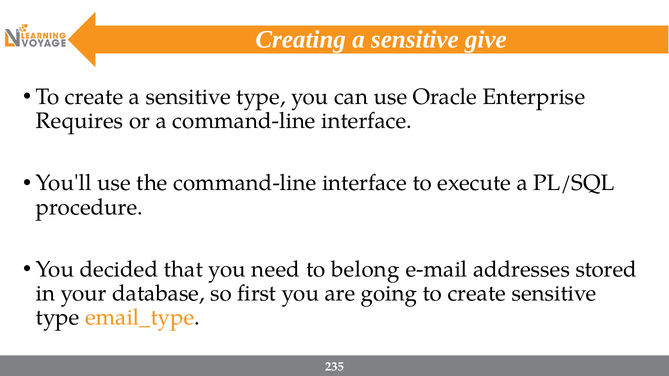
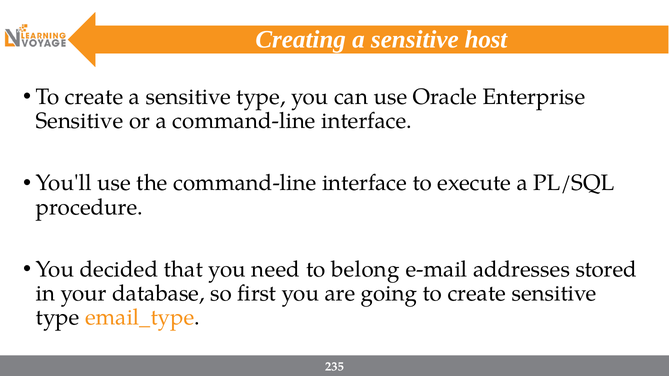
give: give -> host (486, 39)
Requires: Requires -> Sensitive (80, 121)
